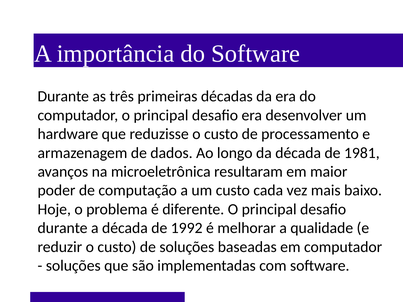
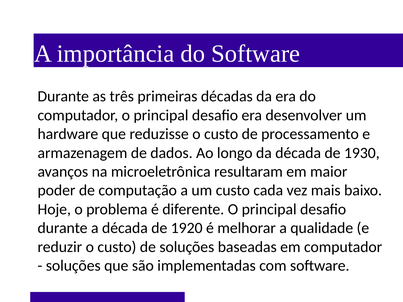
1981: 1981 -> 1930 (362, 153)
1992: 1992 -> 1920 (187, 228)
